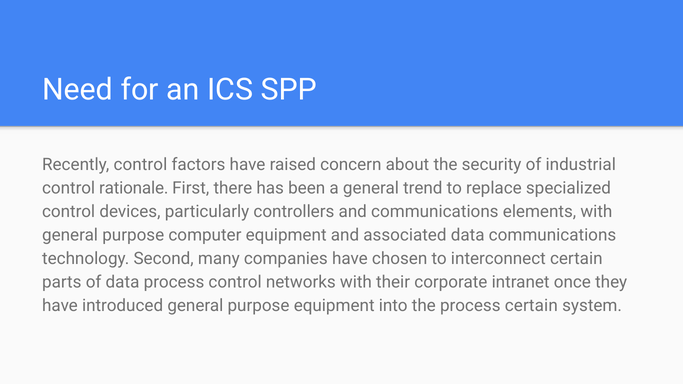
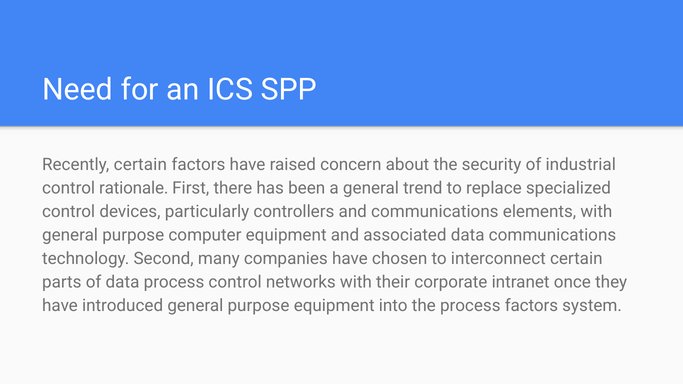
Recently control: control -> certain (140, 165)
process certain: certain -> factors (531, 306)
